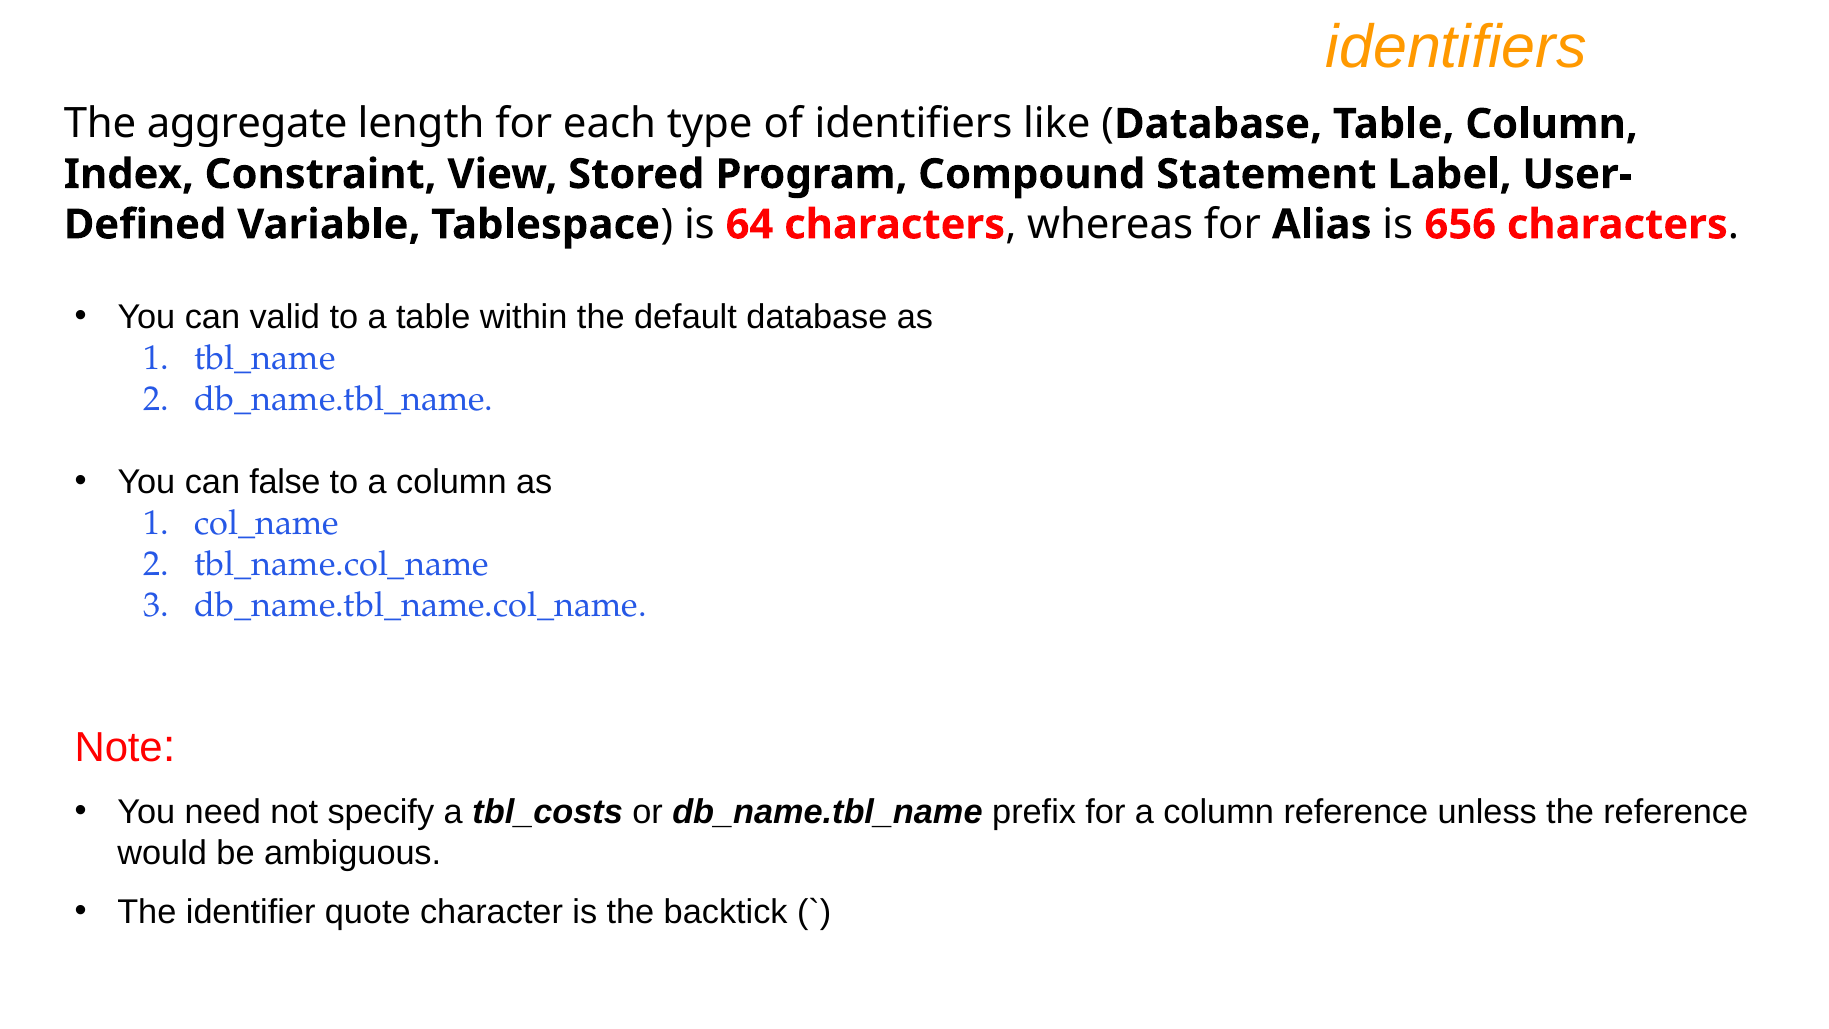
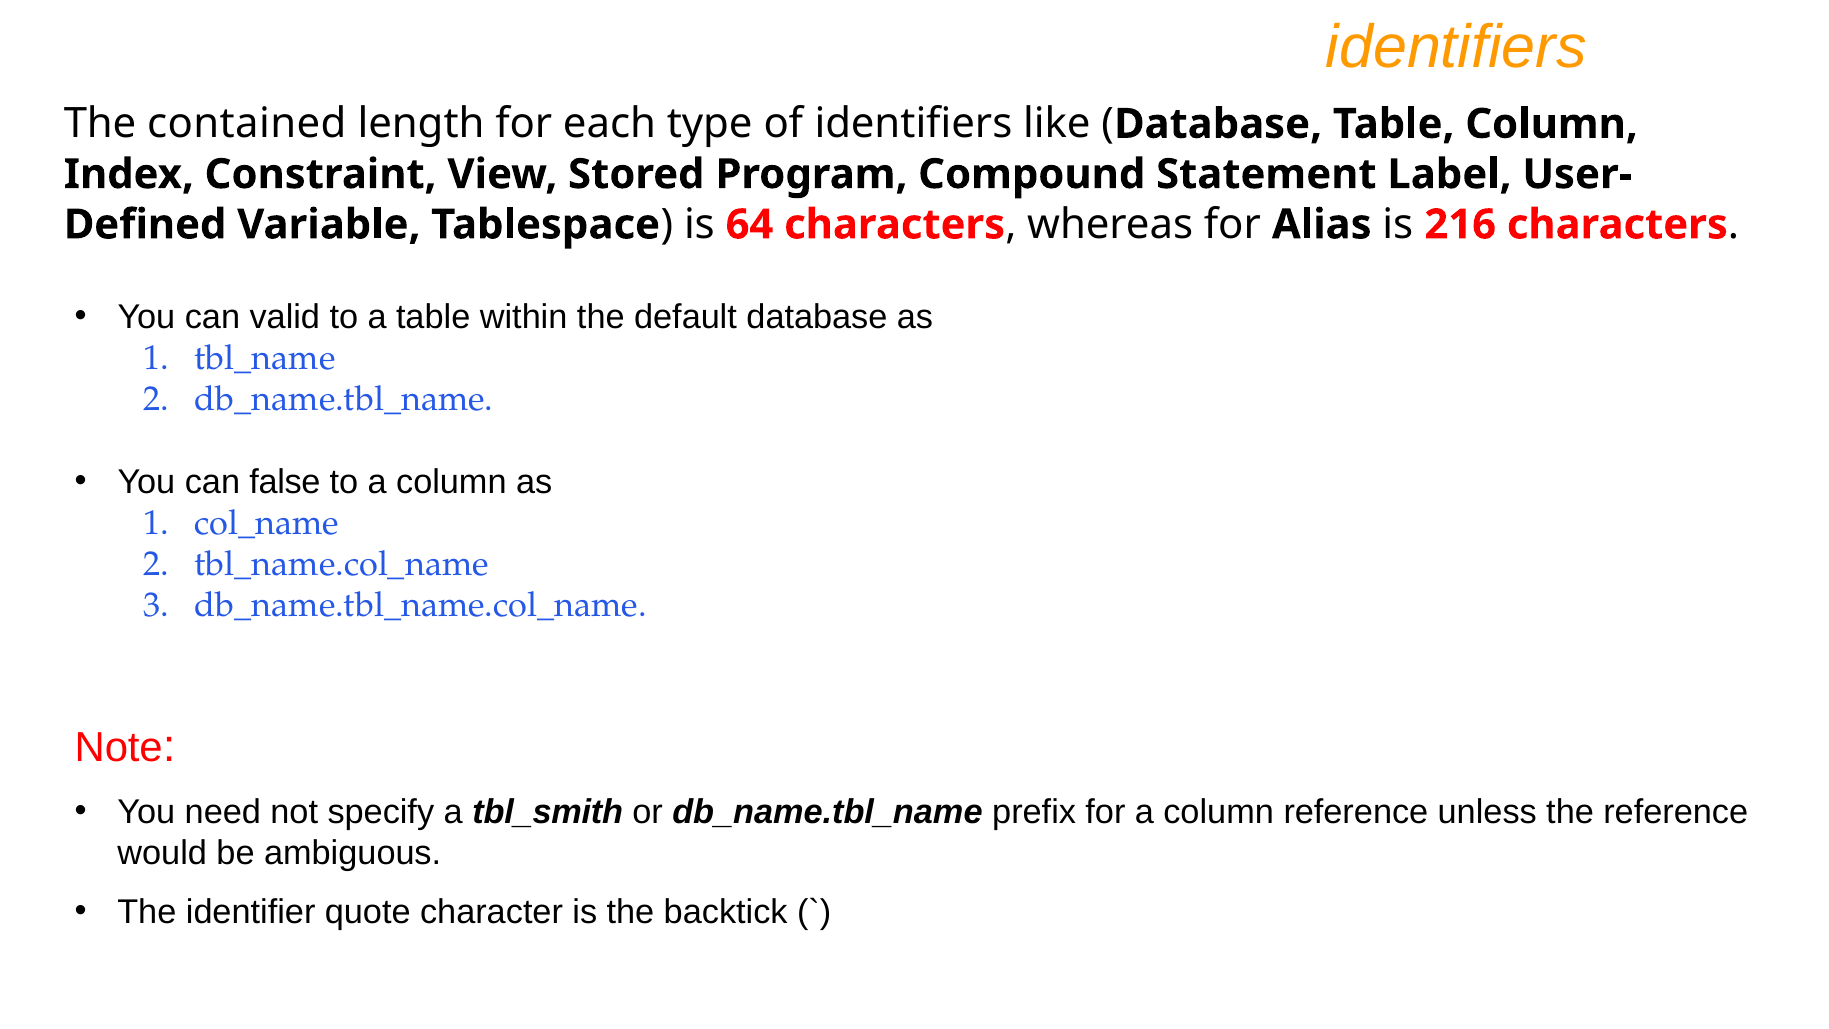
aggregate: aggregate -> contained (247, 124)
656: 656 -> 216 (1460, 225)
tbl_costs: tbl_costs -> tbl_smith (548, 812)
